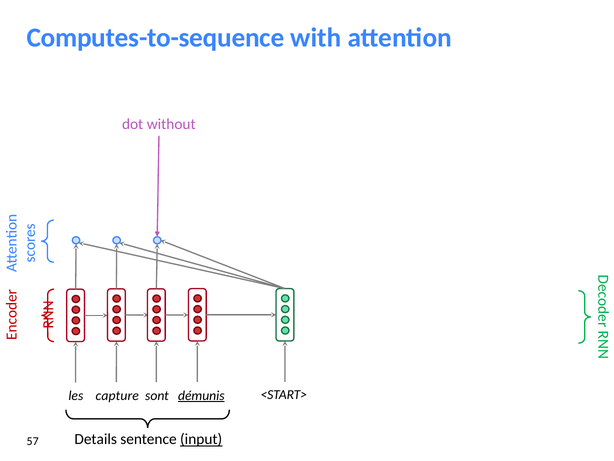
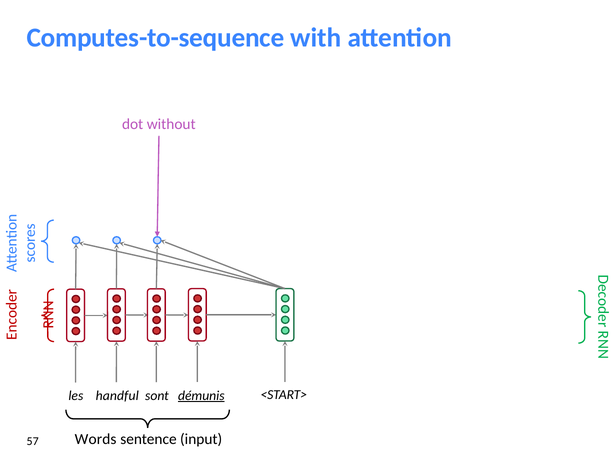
capture: capture -> handful (117, 395)
Details: Details -> Words (96, 439)
input underline: present -> none (201, 439)
